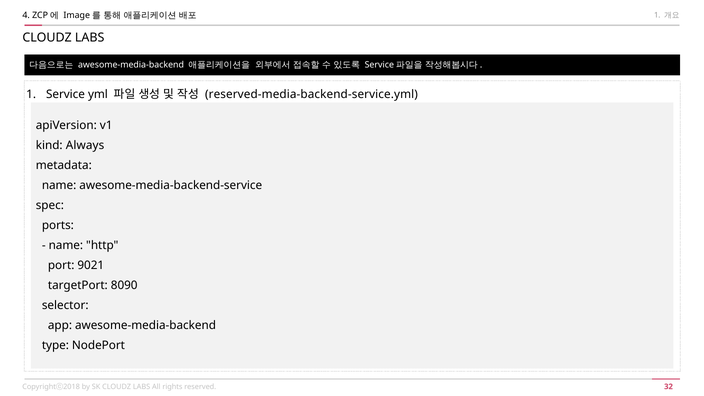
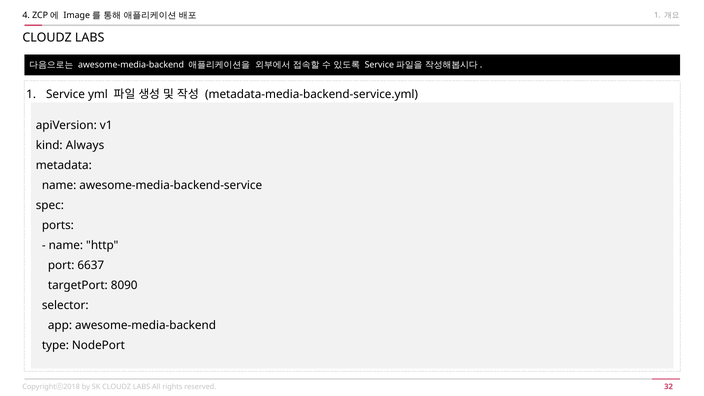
reserved-media-backend-service.yml: reserved-media-backend-service.yml -> metadata-media-backend-service.yml (312, 94)
9021: 9021 -> 6637 (91, 265)
